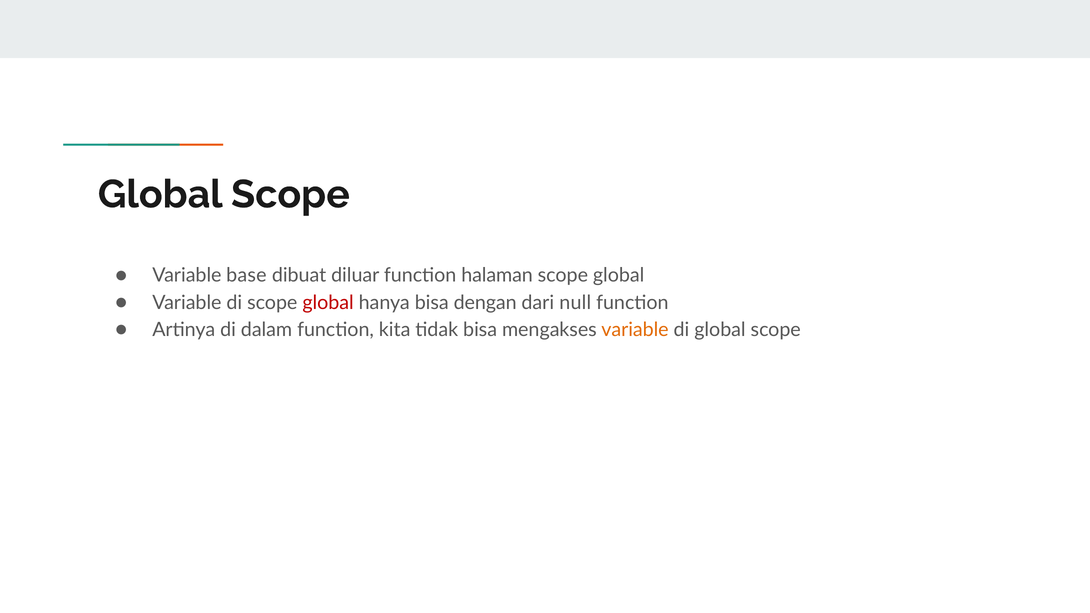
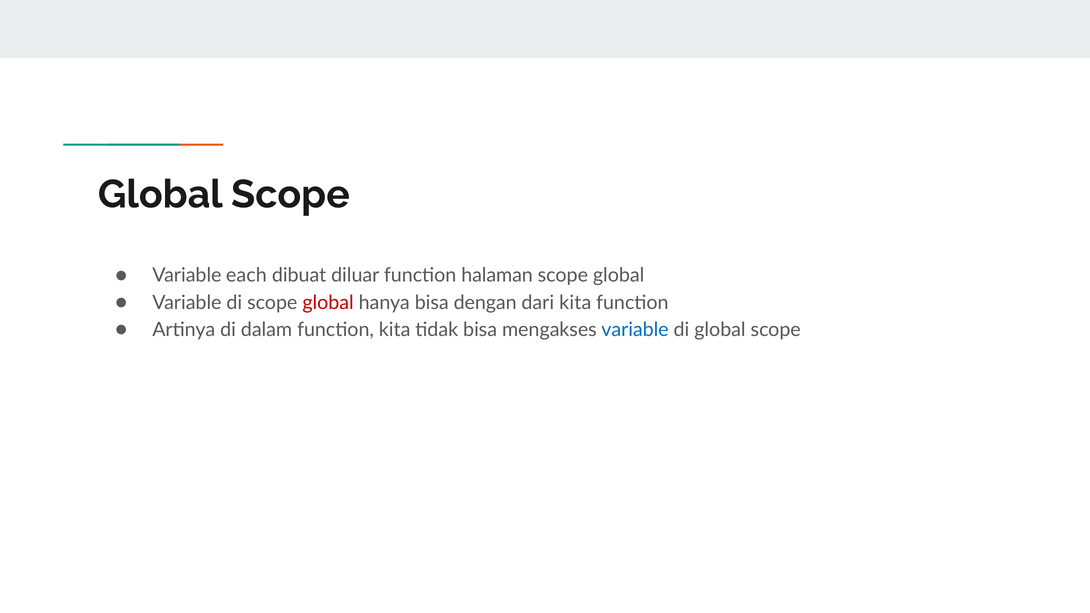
base: base -> each (246, 275)
dari null: null -> kita (575, 303)
variable colour: orange -> blue (635, 330)
